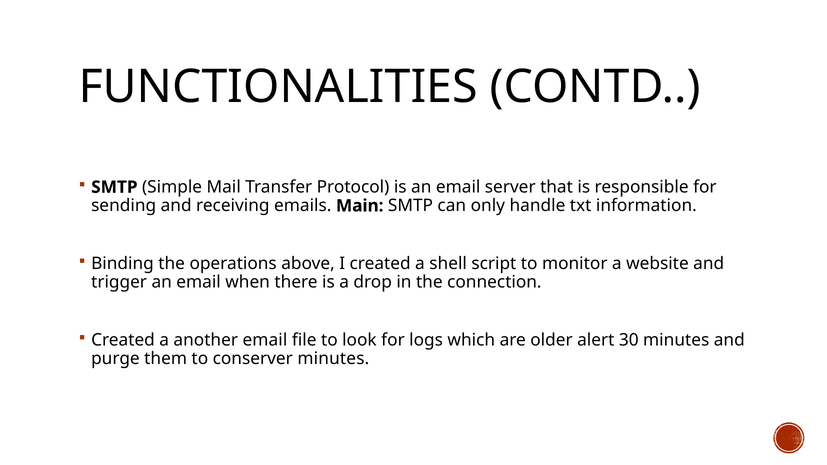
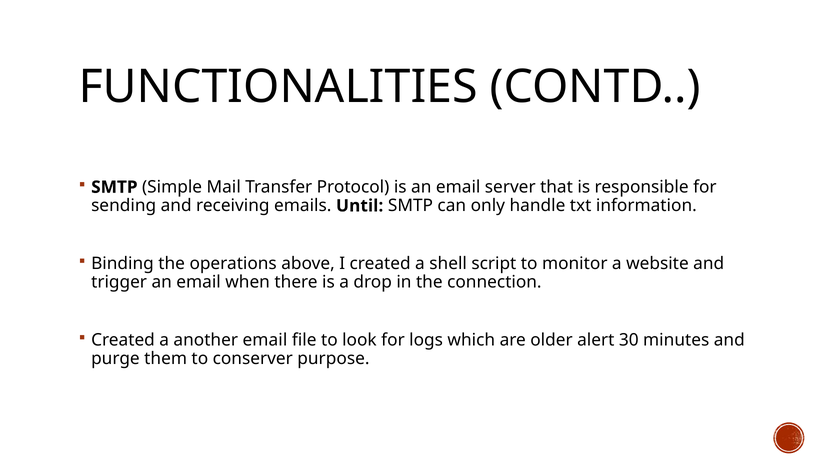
Main: Main -> Until (360, 206)
conserver minutes: minutes -> purpose (333, 359)
